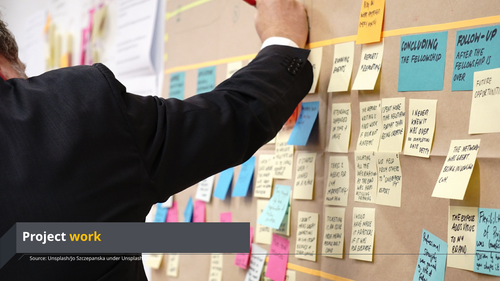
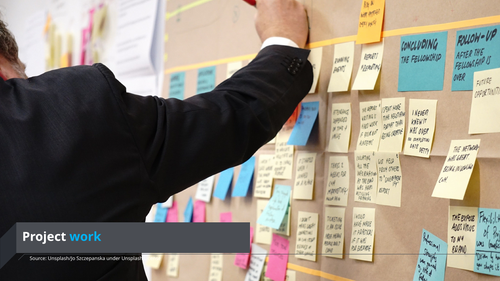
work colour: yellow -> light blue (85, 237)
